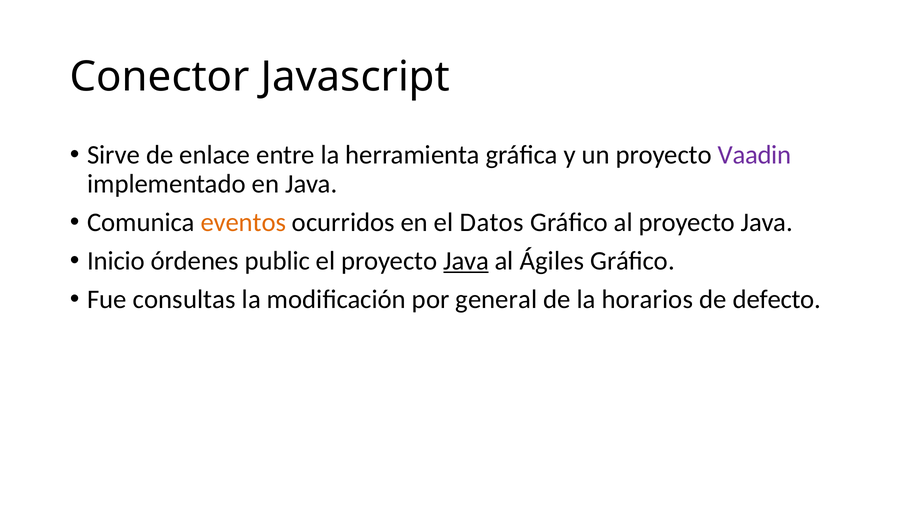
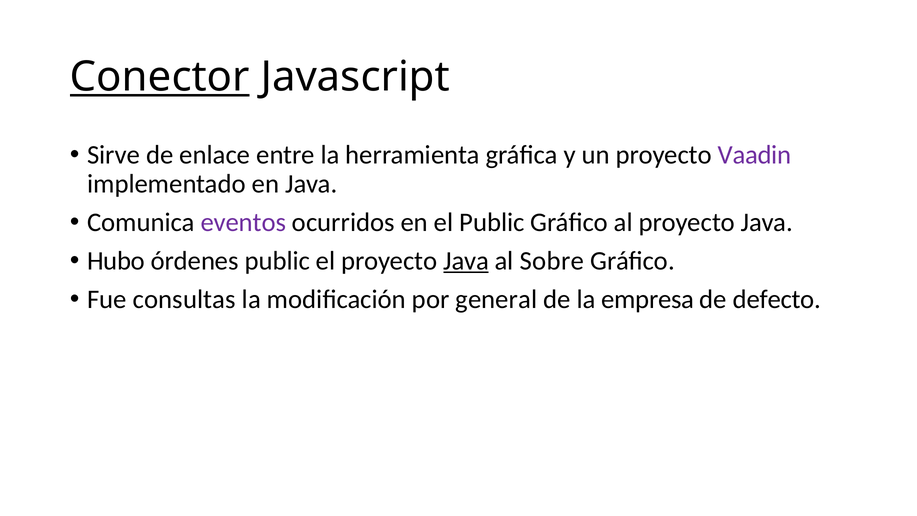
Conector underline: none -> present (160, 77)
eventos colour: orange -> purple (243, 222)
el Datos: Datos -> Public (492, 222)
Inicio: Inicio -> Hubo (116, 261)
Ágiles: Ágiles -> Sobre (552, 261)
horarios: horarios -> empresa (648, 299)
